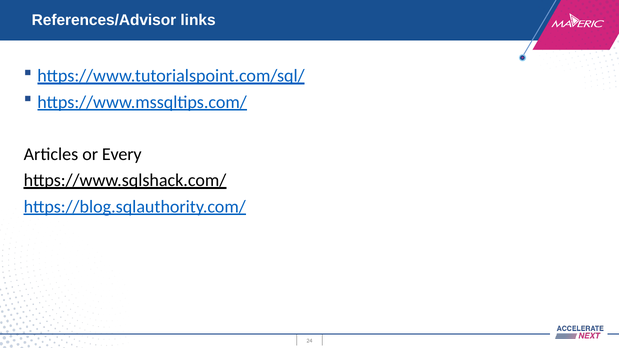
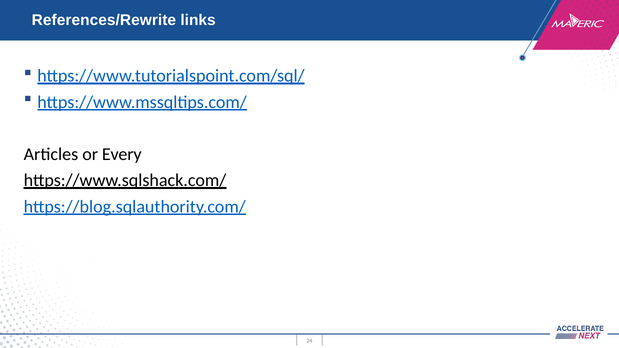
References/Advisor: References/Advisor -> References/Rewrite (104, 20)
